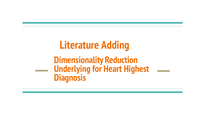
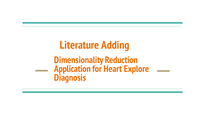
Underlying: Underlying -> Application (72, 69)
Highest: Highest -> Explore (137, 69)
